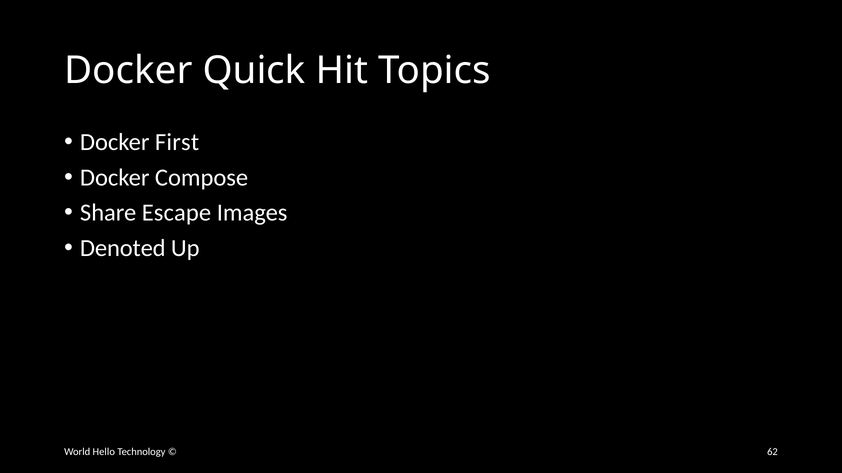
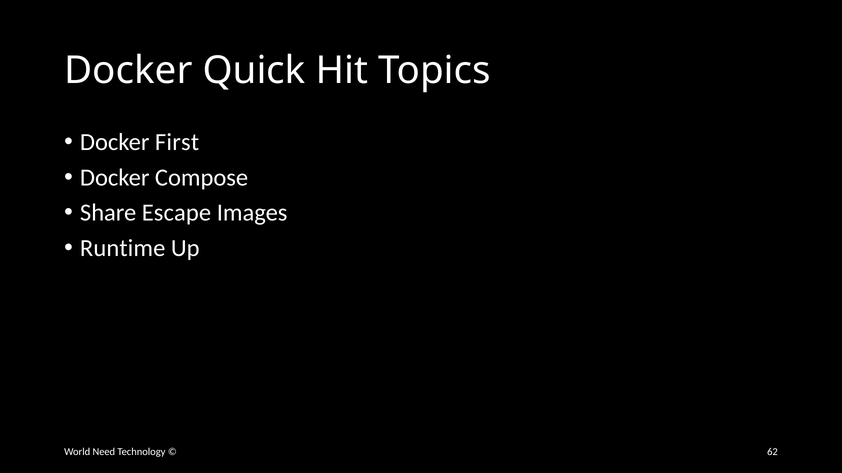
Denoted: Denoted -> Runtime (123, 248)
Hello: Hello -> Need (104, 452)
